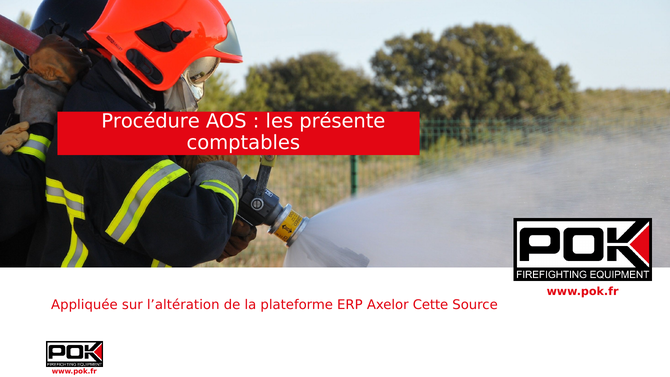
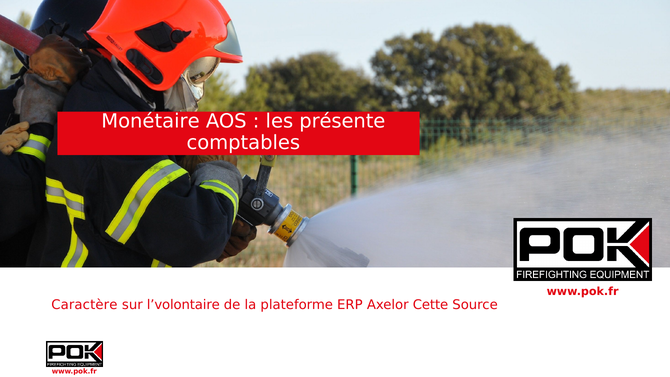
Procédure: Procédure -> Monétaire (150, 121)
Appliquée: Appliquée -> Caractère (84, 305)
l’altération: l’altération -> l’volontaire (183, 305)
